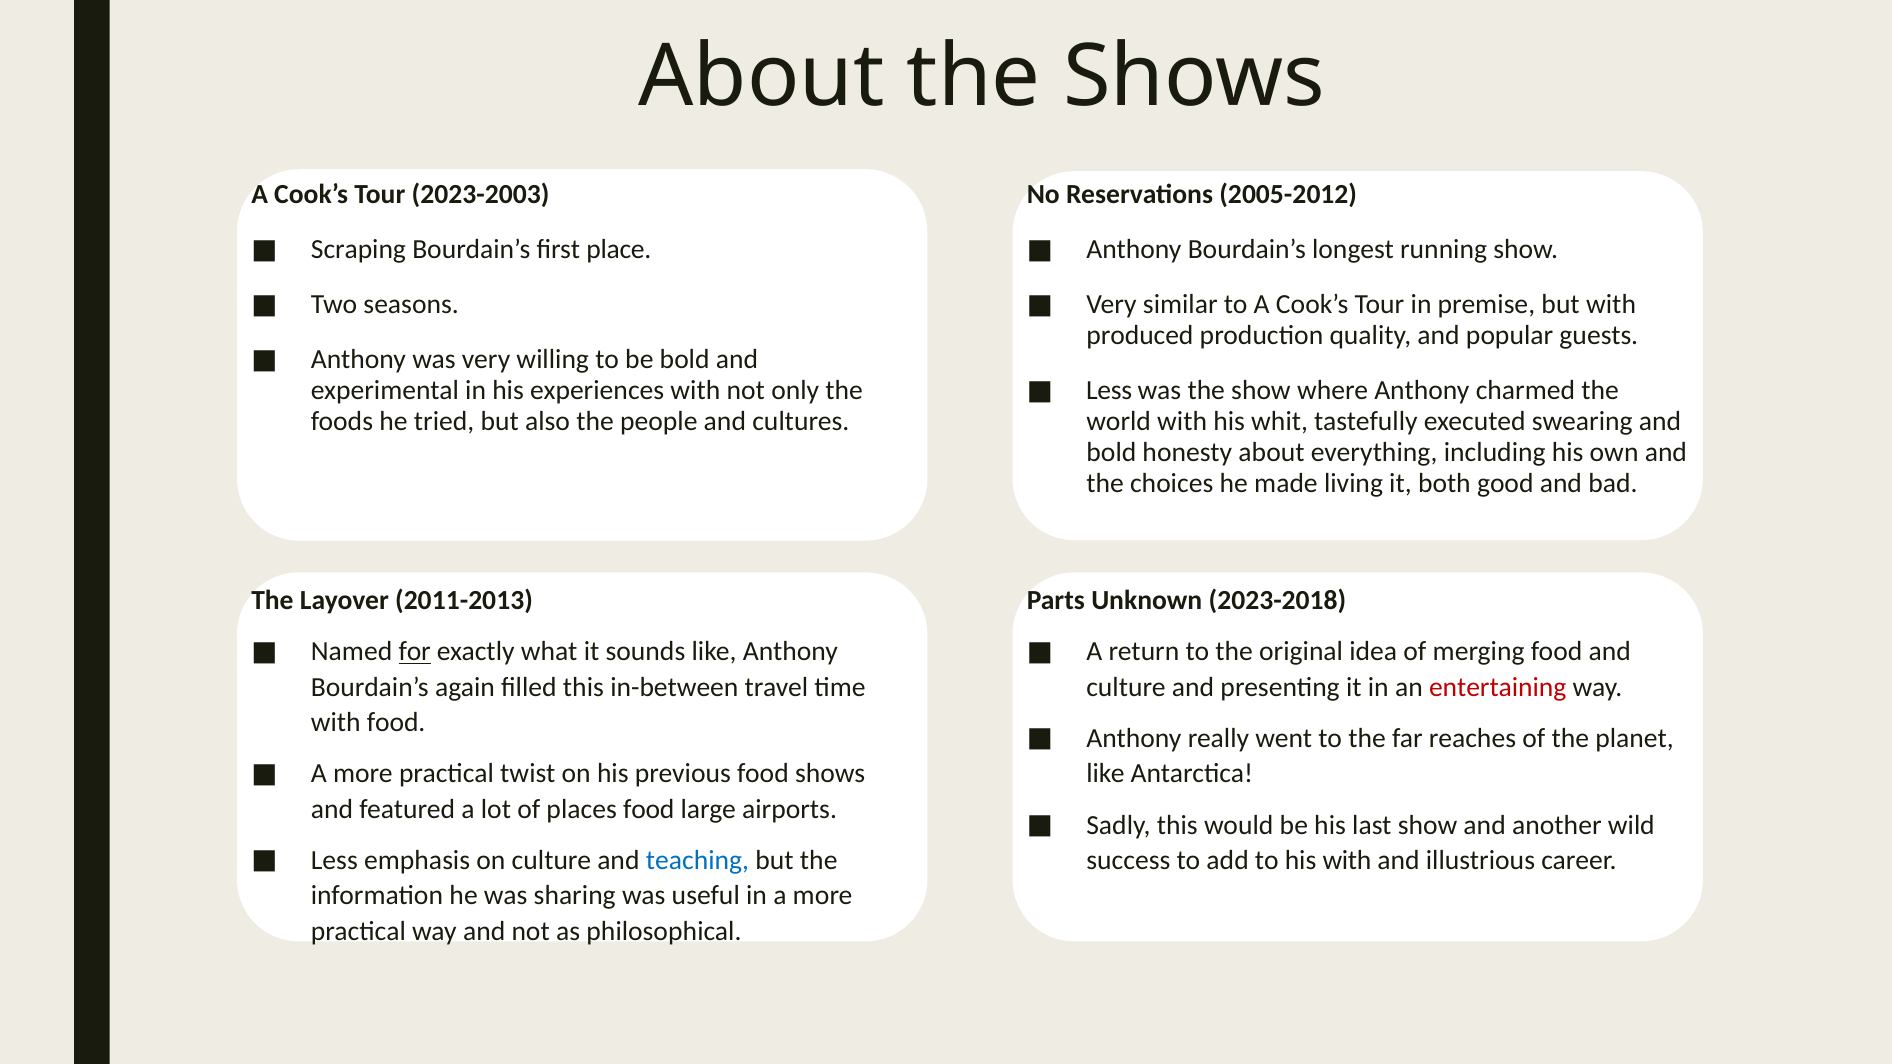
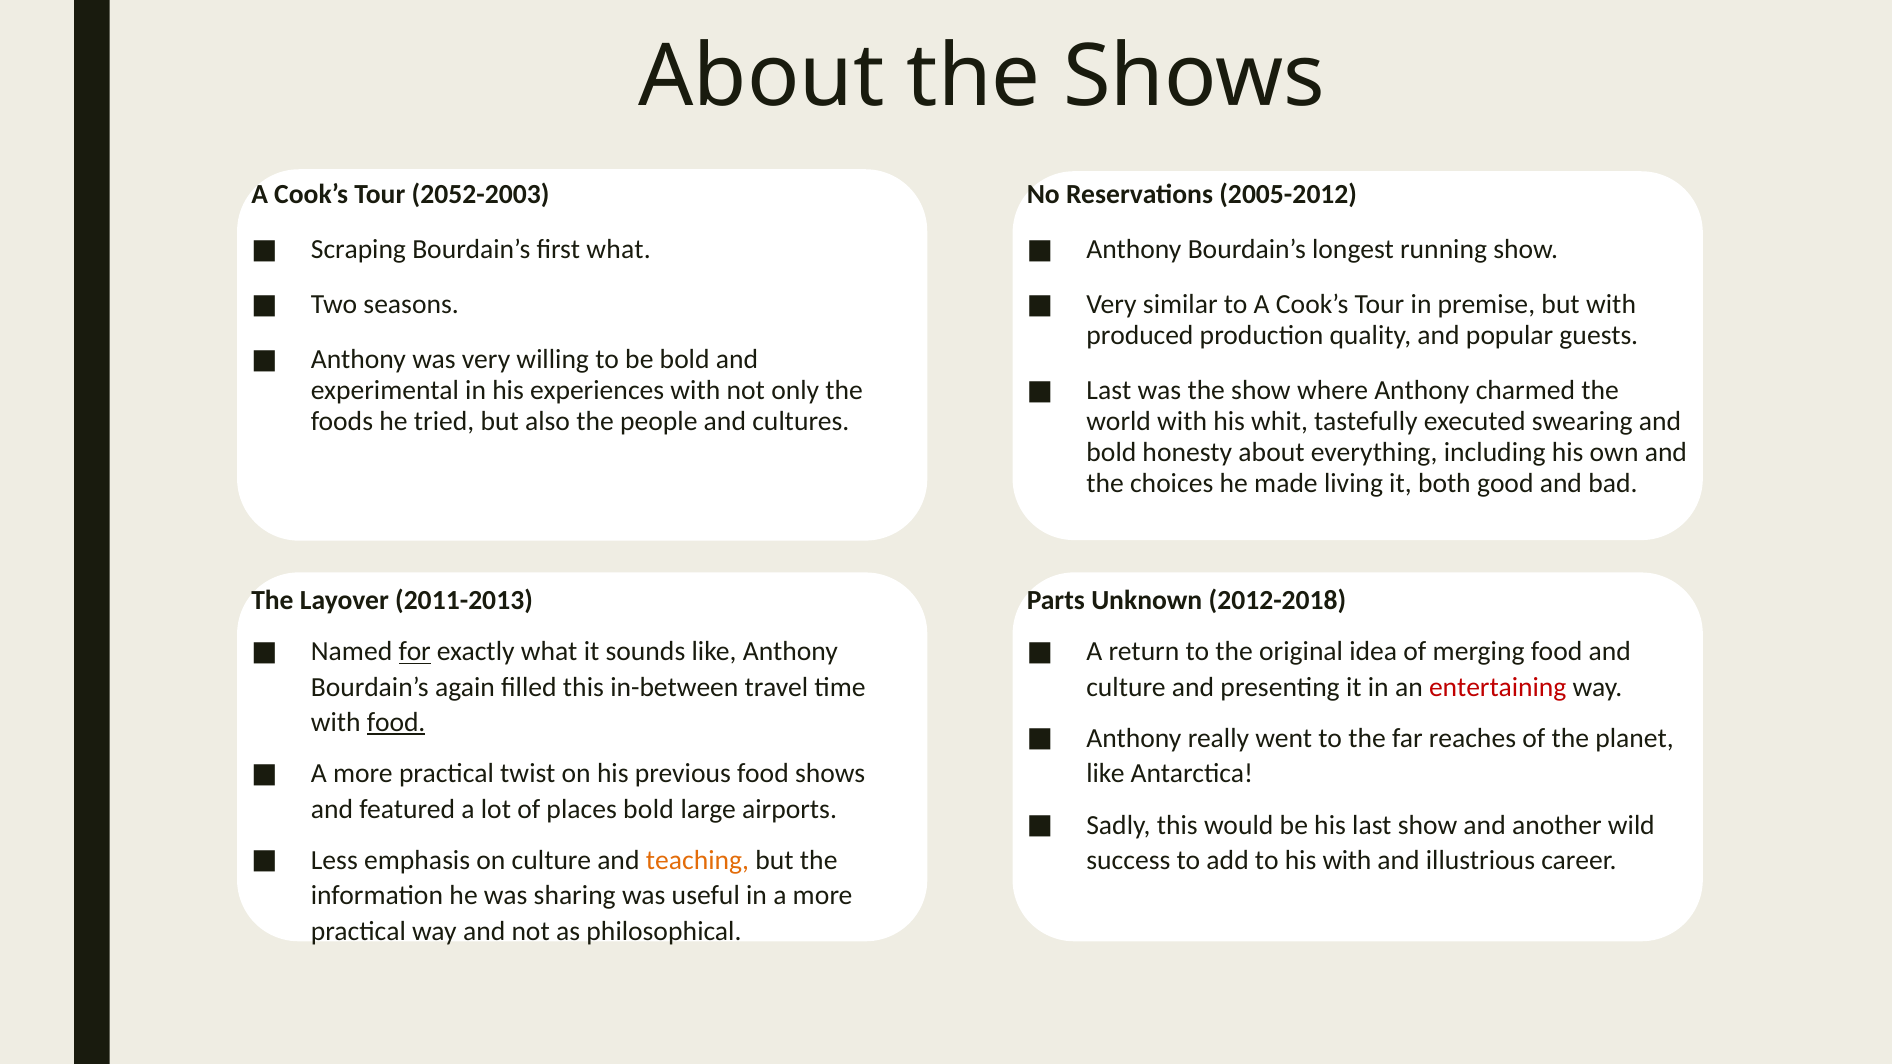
2023-2003: 2023-2003 -> 2052-2003 (481, 195)
first place: place -> what (619, 250)
Less: Less -> Last (1109, 390)
2023-2018: 2023-2018 -> 2012-2018 (1277, 600)
food underline: none -> present (396, 723)
places food: food -> bold (649, 809)
teaching colour: blue -> orange (697, 860)
